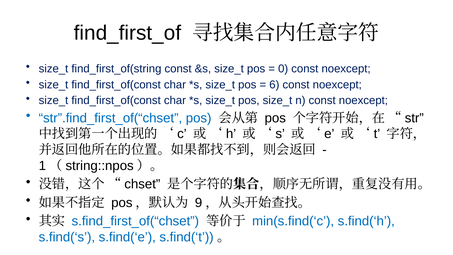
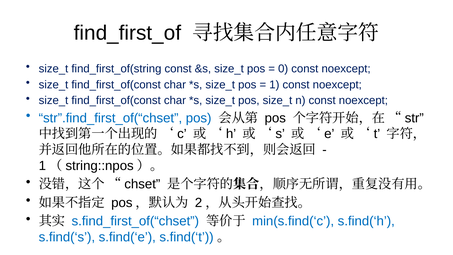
6: 6 -> 1 (274, 85)
9: 9 -> 2 (199, 203)
